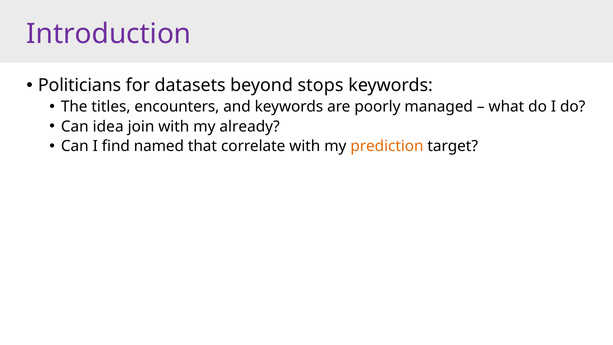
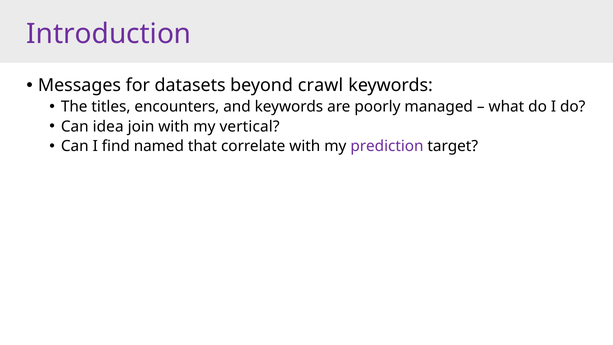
Politicians: Politicians -> Messages (79, 86)
stops: stops -> crawl (321, 86)
already: already -> vertical (250, 126)
prediction colour: orange -> purple (387, 146)
